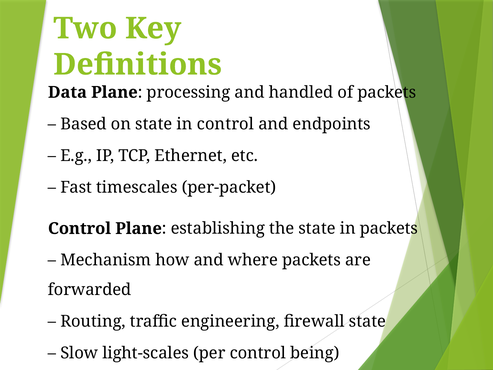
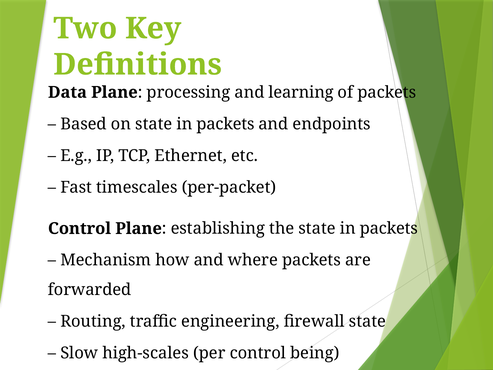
handled: handled -> learning (301, 92)
on state in control: control -> packets (226, 124)
light-scales: light-scales -> high-scales (146, 353)
